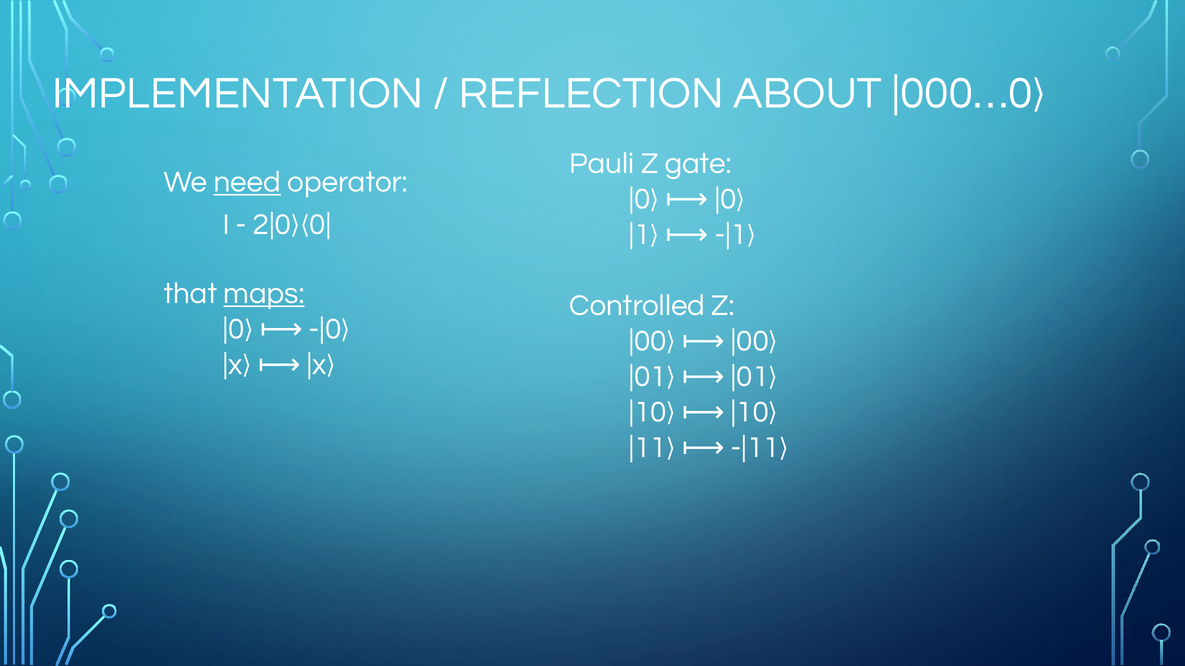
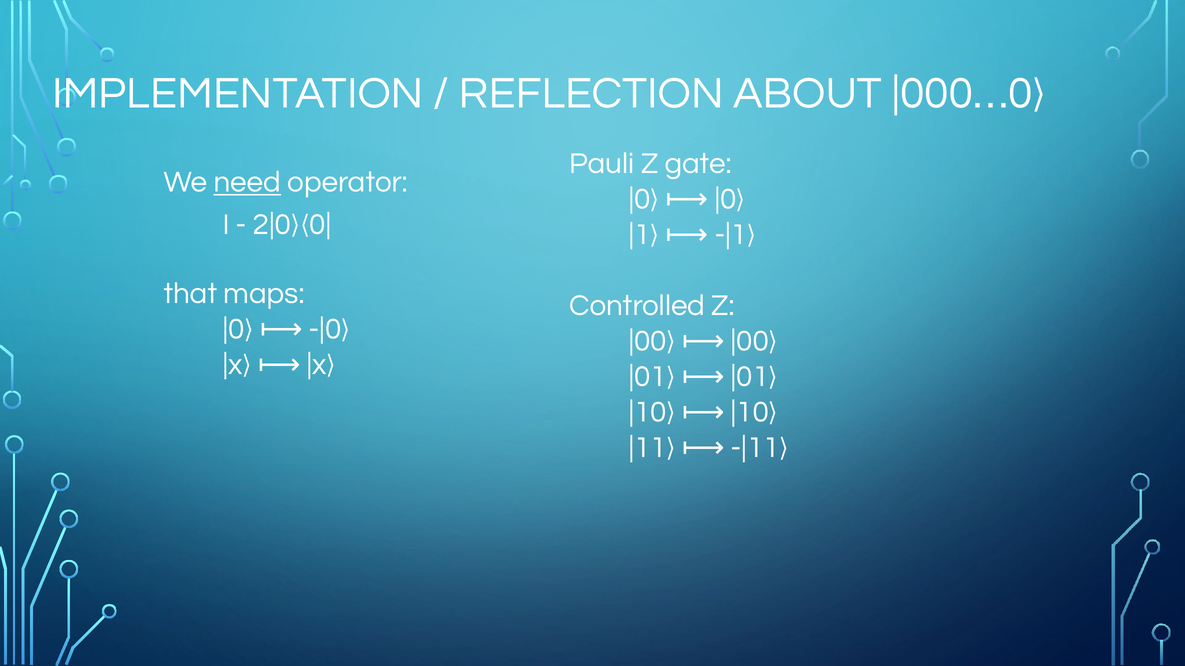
maps underline: present -> none (264, 294)
